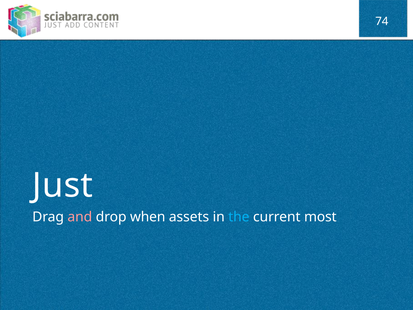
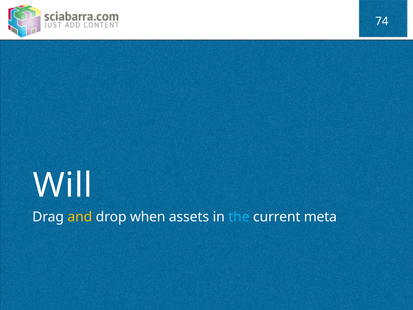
Just: Just -> Will (63, 185)
and colour: pink -> yellow (80, 217)
most: most -> meta (320, 217)
